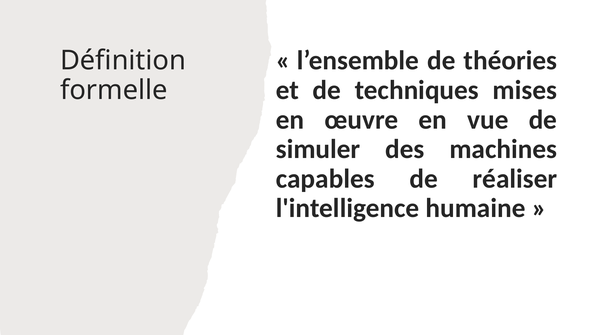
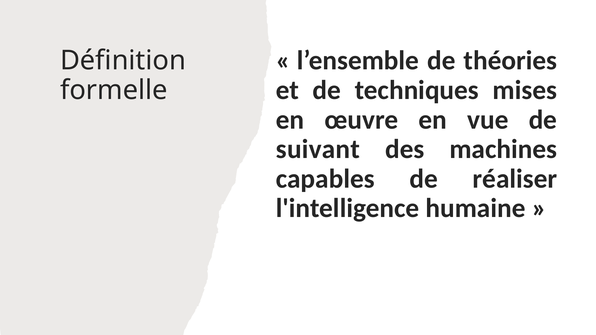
simuler: simuler -> suivant (318, 149)
